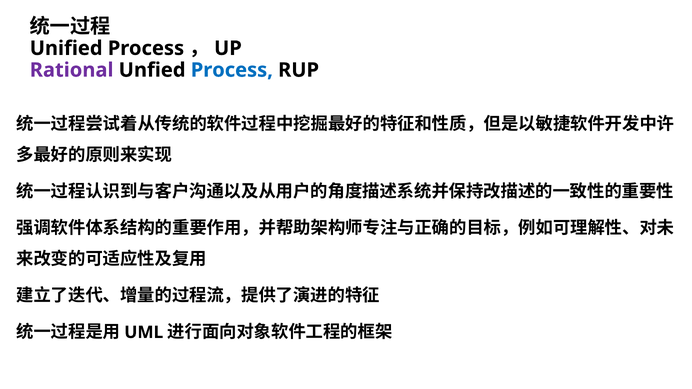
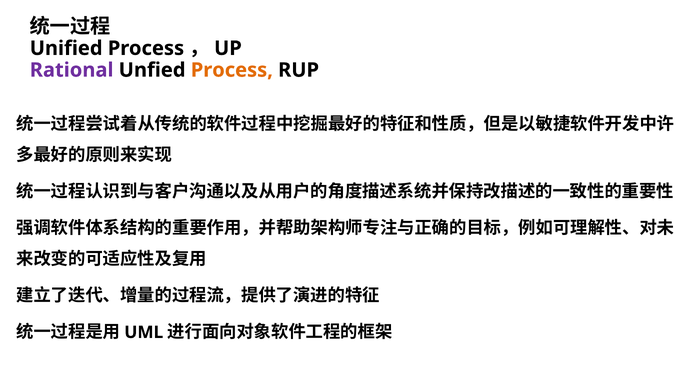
Process colour: blue -> orange (232, 70)
